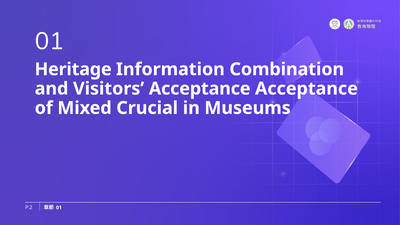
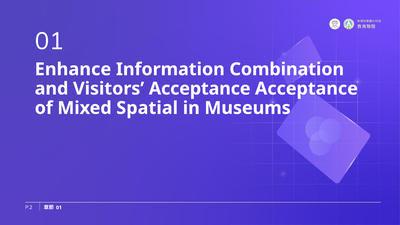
Heritage: Heritage -> Enhance (73, 69)
Crucial: Crucial -> Spatial (147, 108)
